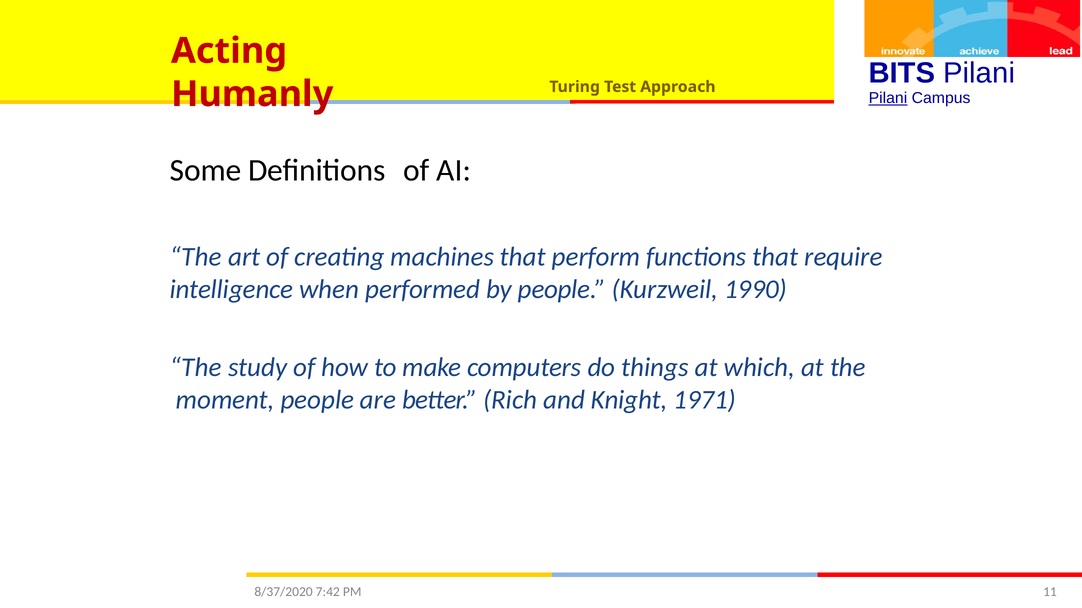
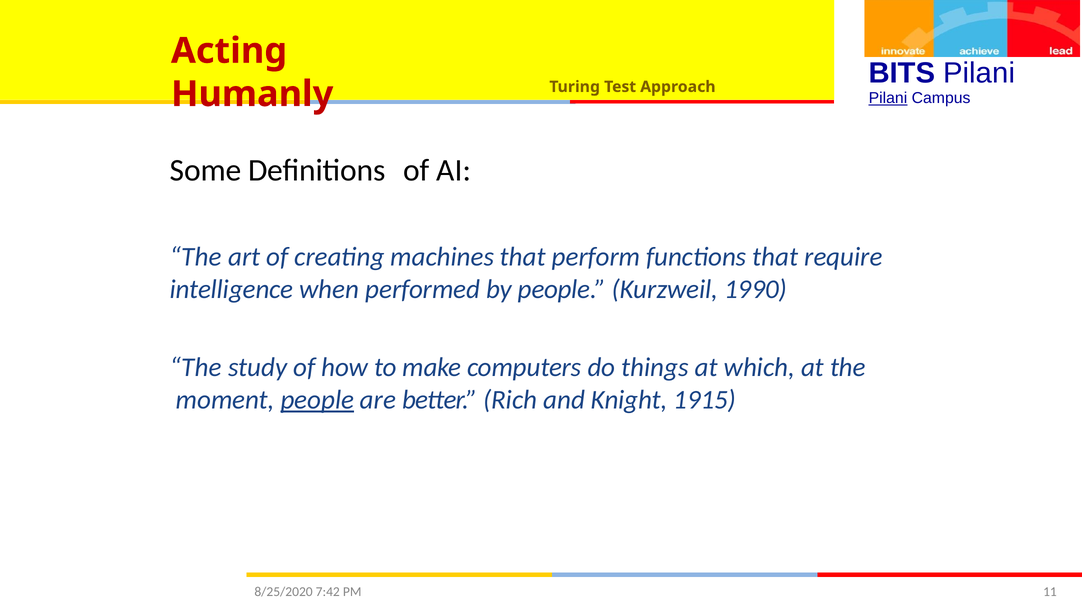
people underline: none -> present (317, 400)
1971: 1971 -> 1915 (705, 400)
8/37/2020: 8/37/2020 -> 8/25/2020 (284, 593)
